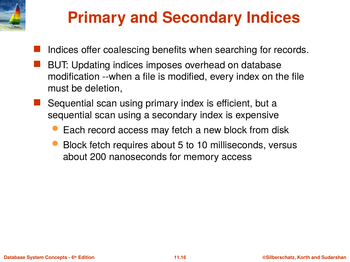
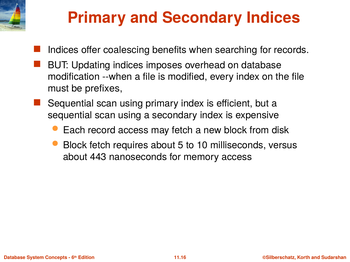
deletion: deletion -> prefixes (104, 89)
200: 200 -> 443 (98, 157)
